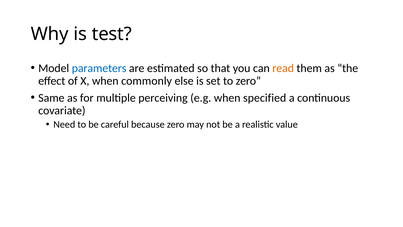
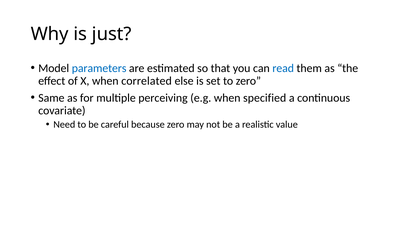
test: test -> just (112, 34)
read colour: orange -> blue (283, 68)
commonly: commonly -> correlated (147, 81)
